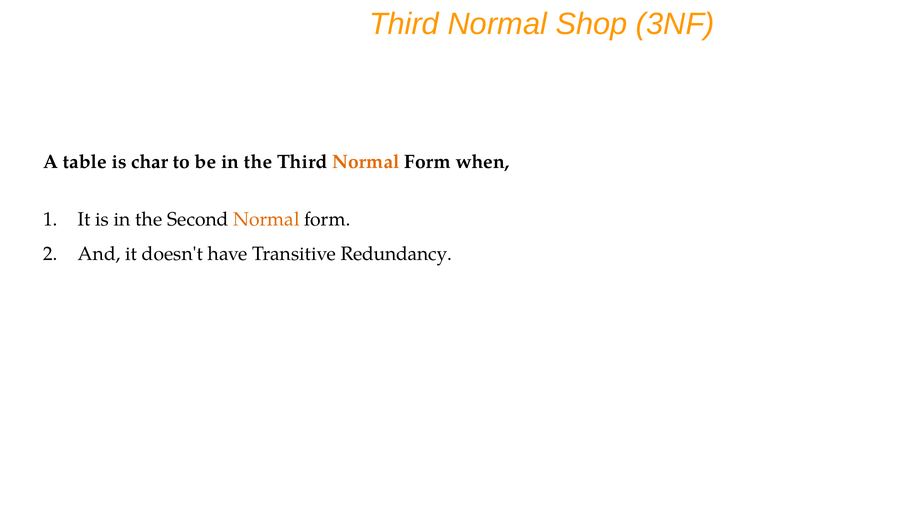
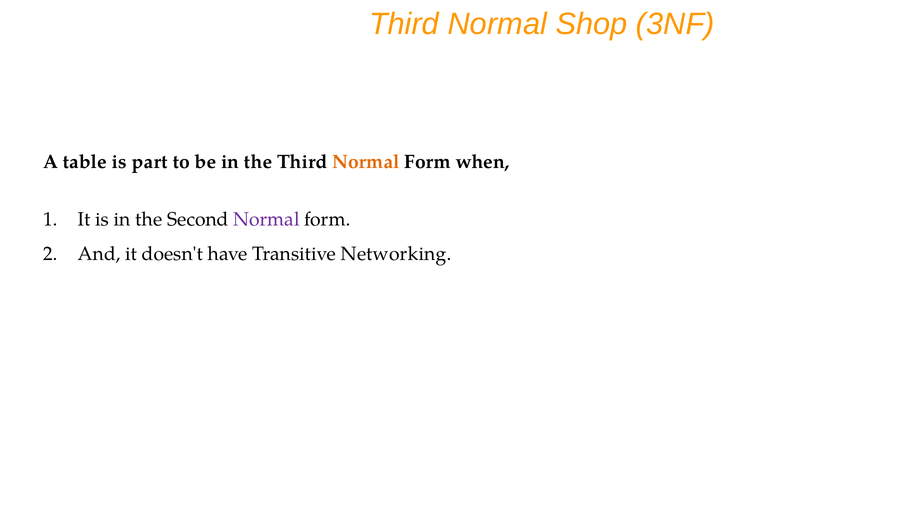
char: char -> part (150, 162)
Normal colour: orange -> purple (267, 219)
Redundancy: Redundancy -> Networking (396, 254)
